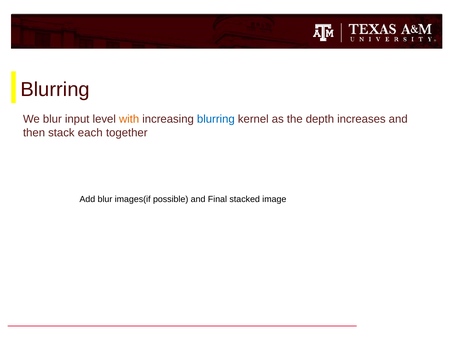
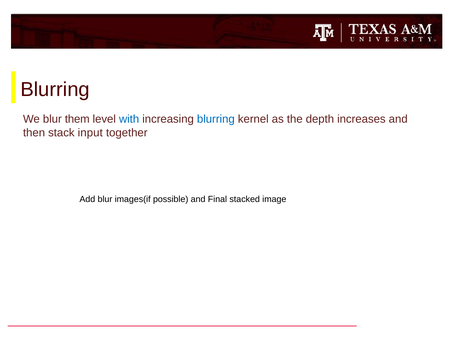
input: input -> them (77, 119)
with colour: orange -> blue (129, 119)
each: each -> input (90, 133)
